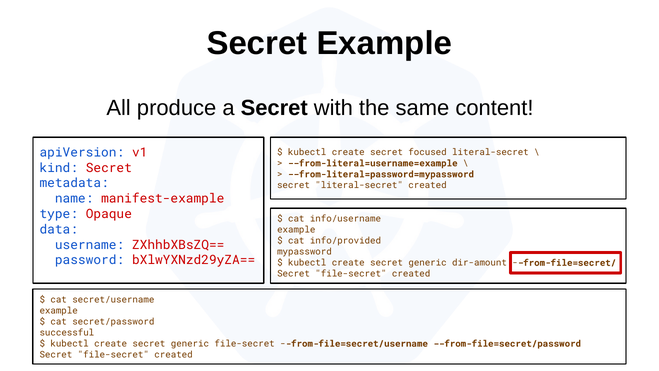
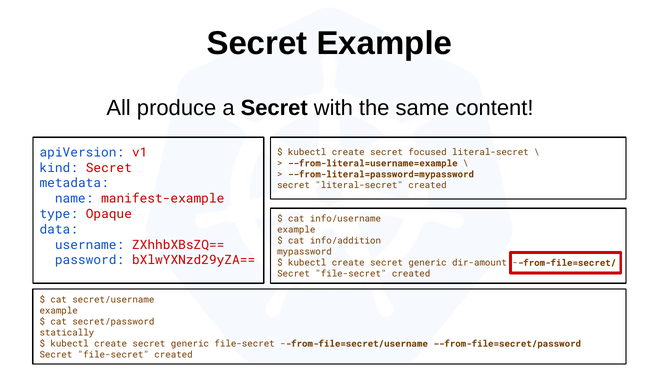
info/provided: info/provided -> info/addition (345, 241)
successful: successful -> statically (67, 332)
